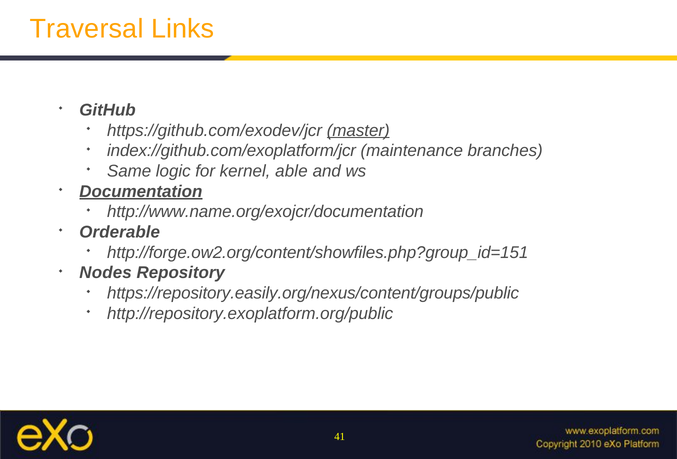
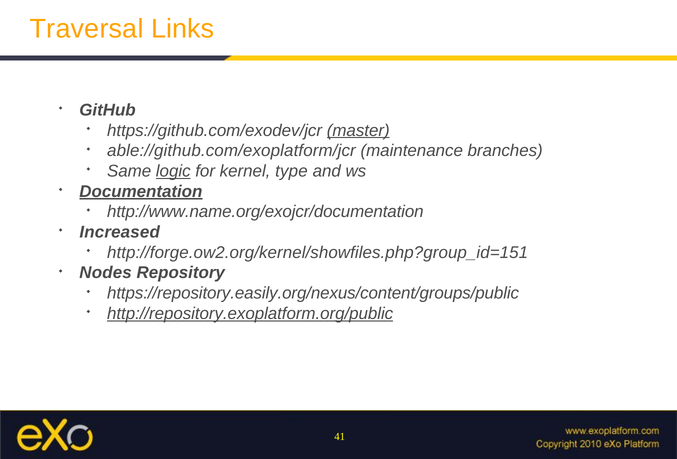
index://github.com/exoplatform/jcr: index://github.com/exoplatform/jcr -> able://github.com/exoplatform/jcr (231, 151)
logic underline: none -> present (173, 171)
able: able -> type (291, 171)
Orderable: Orderable -> Increased (120, 232)
http://forge.ow2.org/content/showfiles.php?group_id=151: http://forge.ow2.org/content/showfiles.php?group_id=151 -> http://forge.ow2.org/kernel/showfiles.php?group_id=151 (318, 252)
http://repository.exoplatform.org/public underline: none -> present (250, 313)
